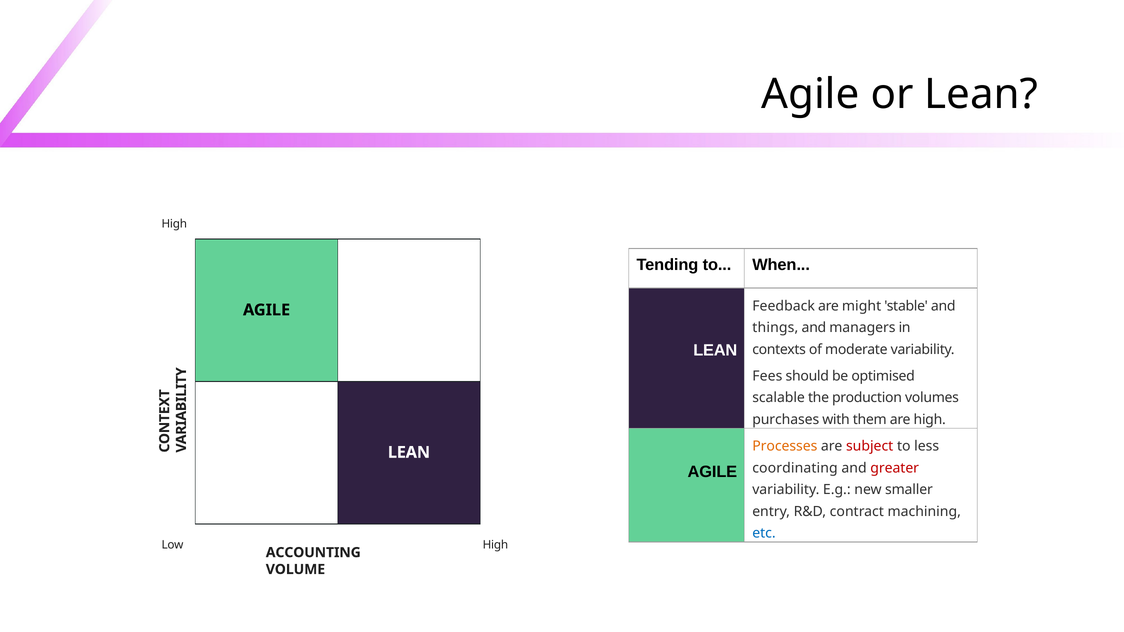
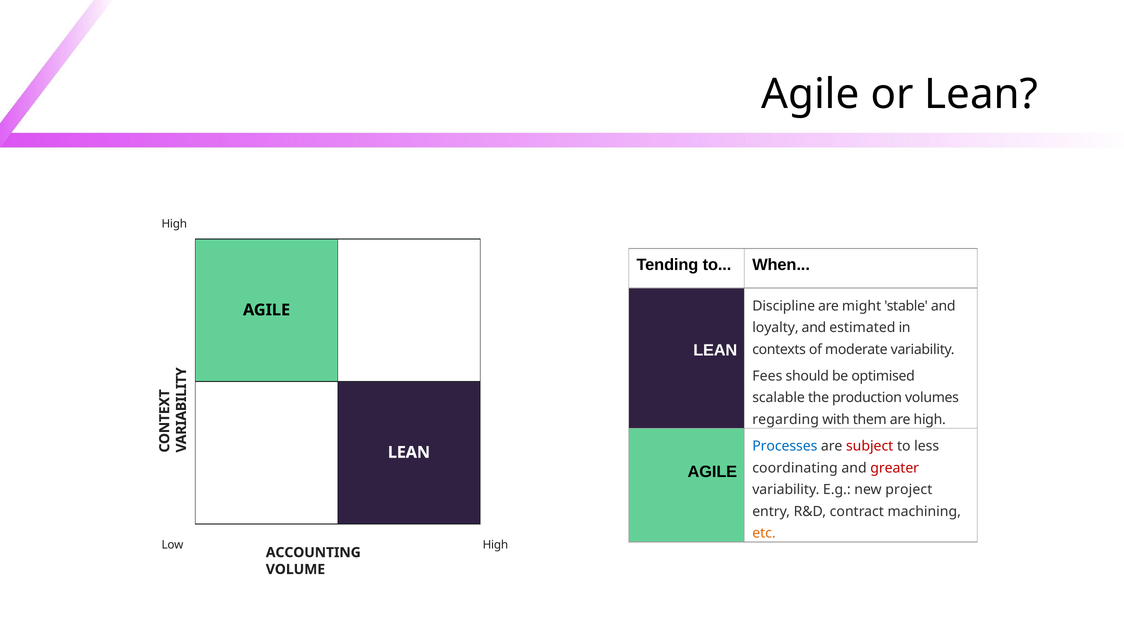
Feedback: Feedback -> Discipline (784, 306)
things: things -> loyalty (775, 328)
managers: managers -> estimated (862, 328)
purchases: purchases -> regarding (786, 420)
Processes colour: orange -> blue (785, 446)
smaller: smaller -> project (909, 490)
etc colour: blue -> orange (764, 533)
